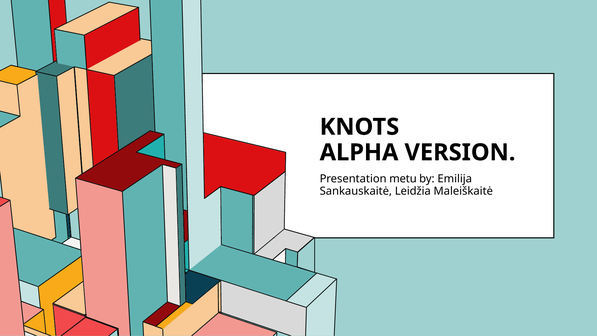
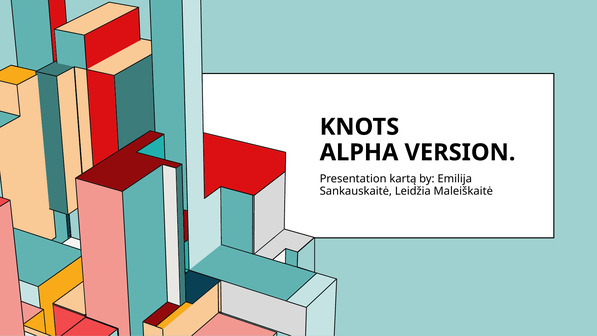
metu: metu -> kartą (403, 179)
